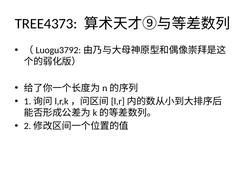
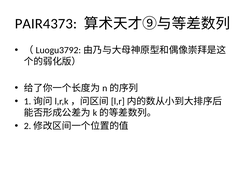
TREE4373: TREE4373 -> PAIR4373 (46, 24)
